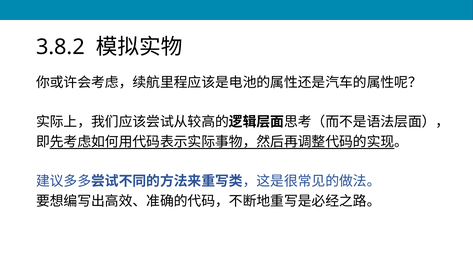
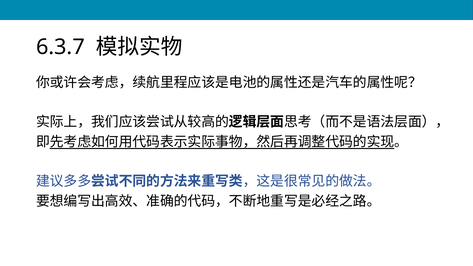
3.8.2: 3.8.2 -> 6.3.7 (60, 47)
